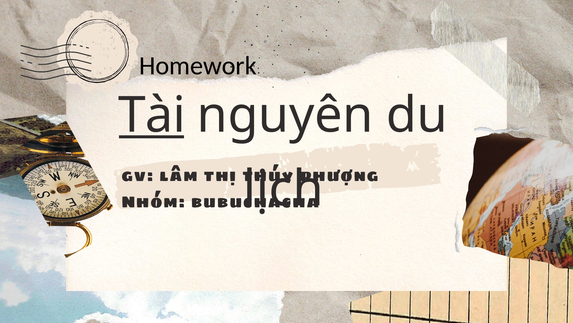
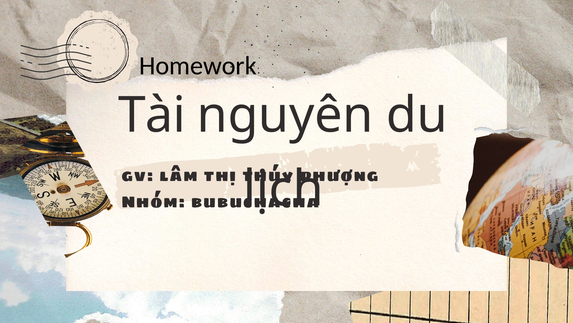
Tài underline: present -> none (152, 115)
